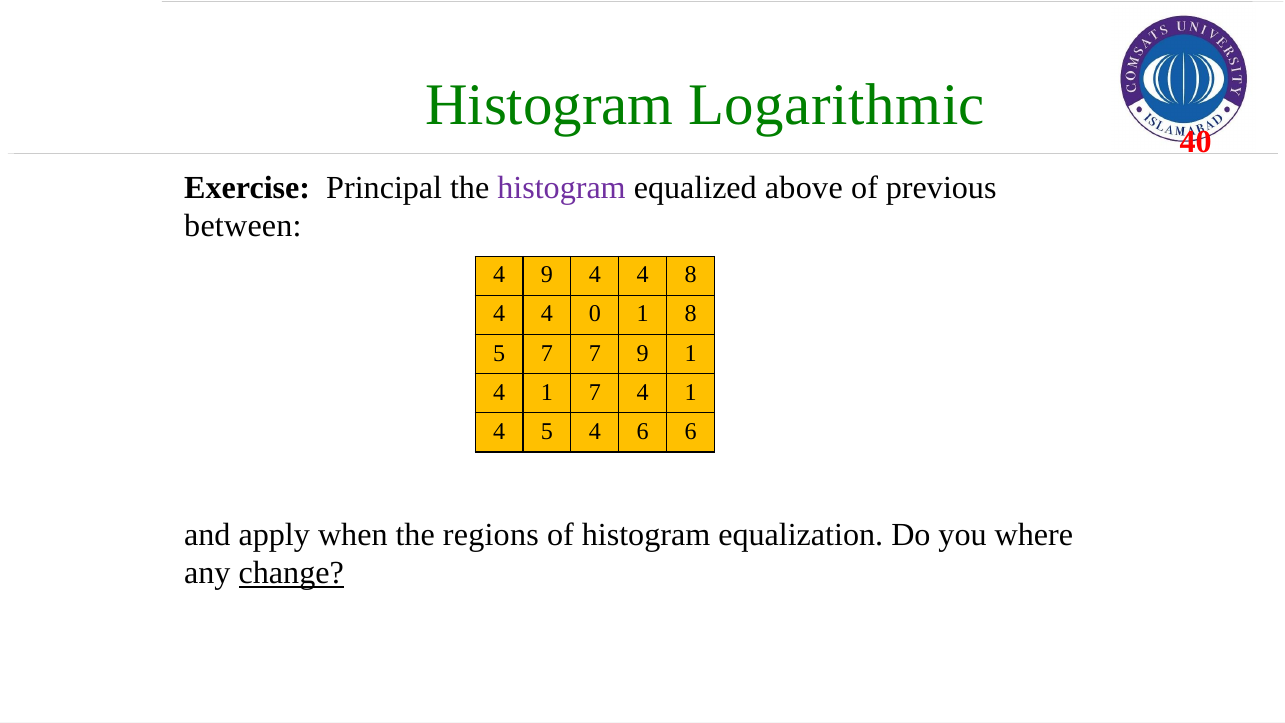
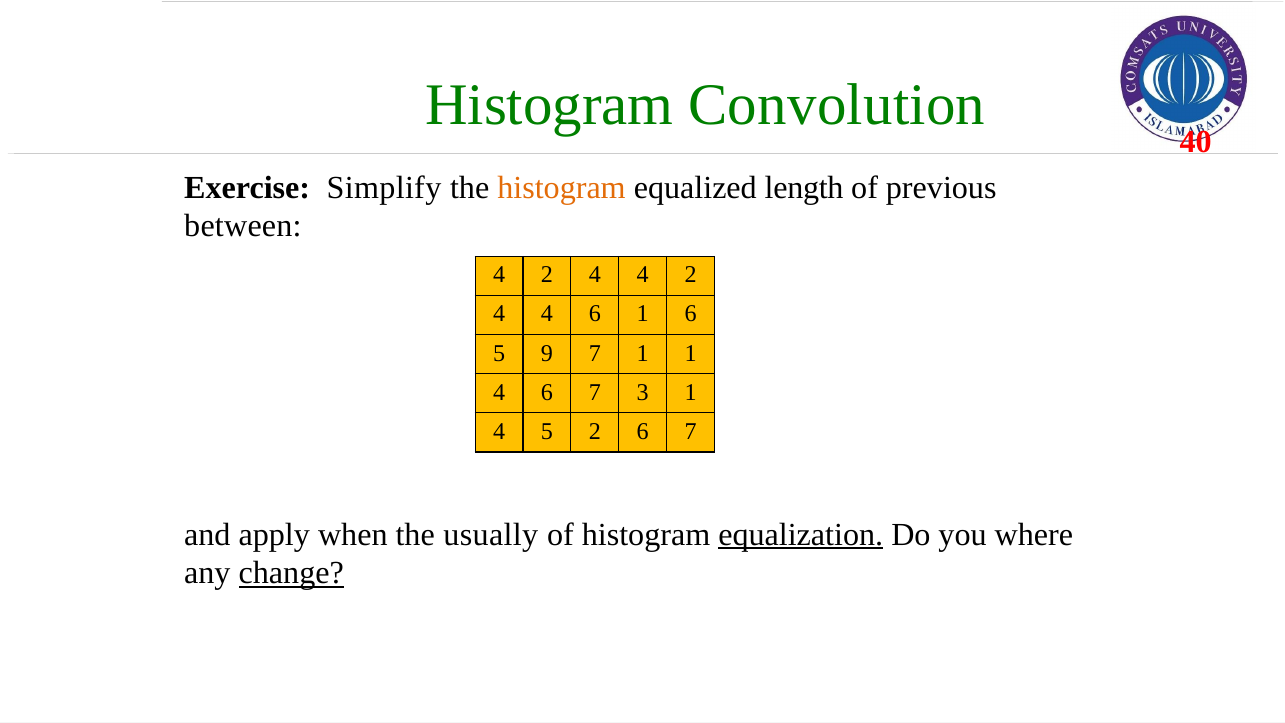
Logarithmic: Logarithmic -> Convolution (837, 105)
Principal: Principal -> Simplify (384, 188)
histogram colour: purple -> orange (562, 188)
above: above -> length (804, 188)
9: 9 -> 2 (547, 275)
4 4 8: 8 -> 2 (691, 275)
4 4 0: 0 -> 6 (595, 314)
1 8: 8 -> 6 (691, 314)
5 7: 7 -> 9 (547, 353)
7 9: 9 -> 1 (643, 353)
1: 1 -> 6 (547, 392)
7 4: 4 -> 3 (643, 392)
5 4: 4 -> 2 (595, 431)
6: 6 -> 7 (691, 431)
regions: regions -> usually (491, 534)
equalization underline: none -> present (801, 534)
